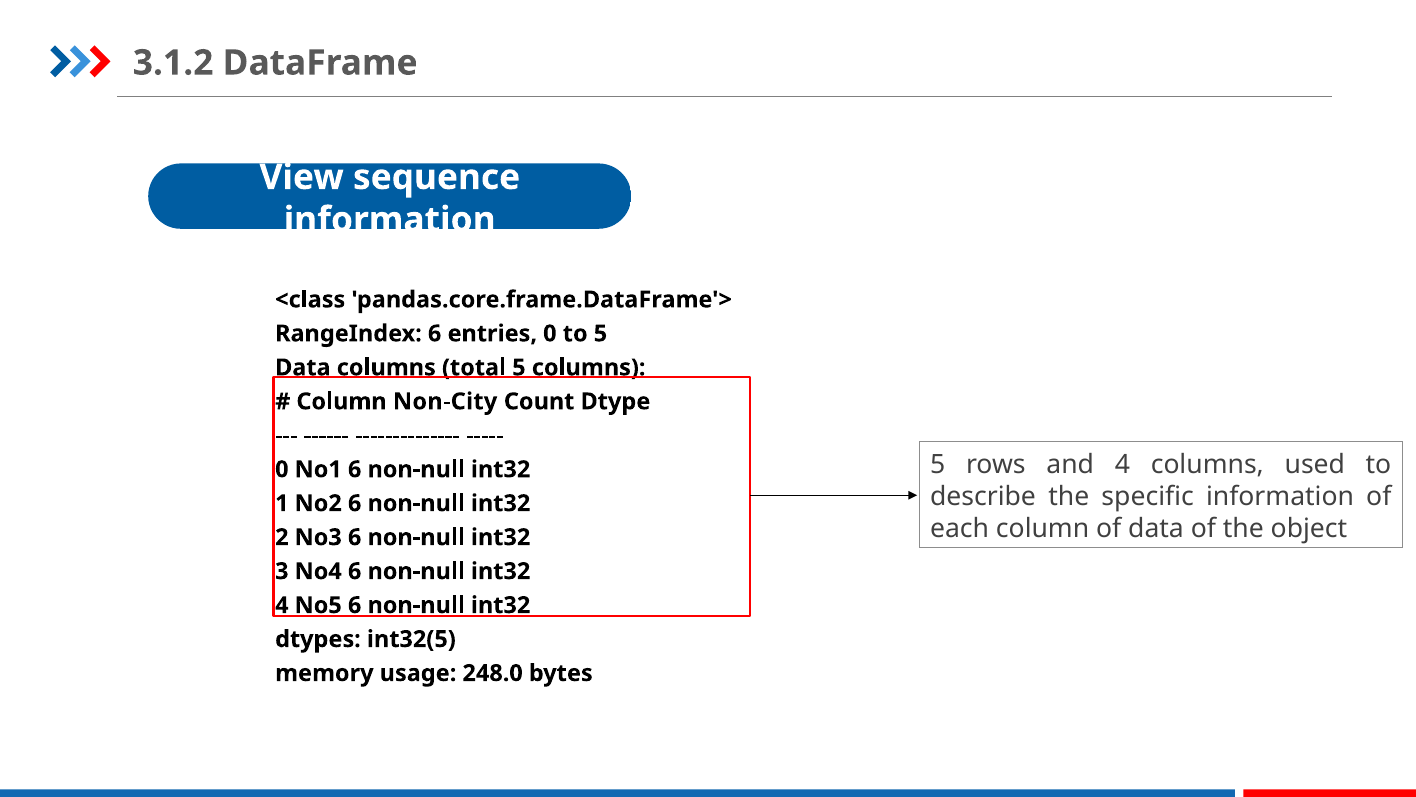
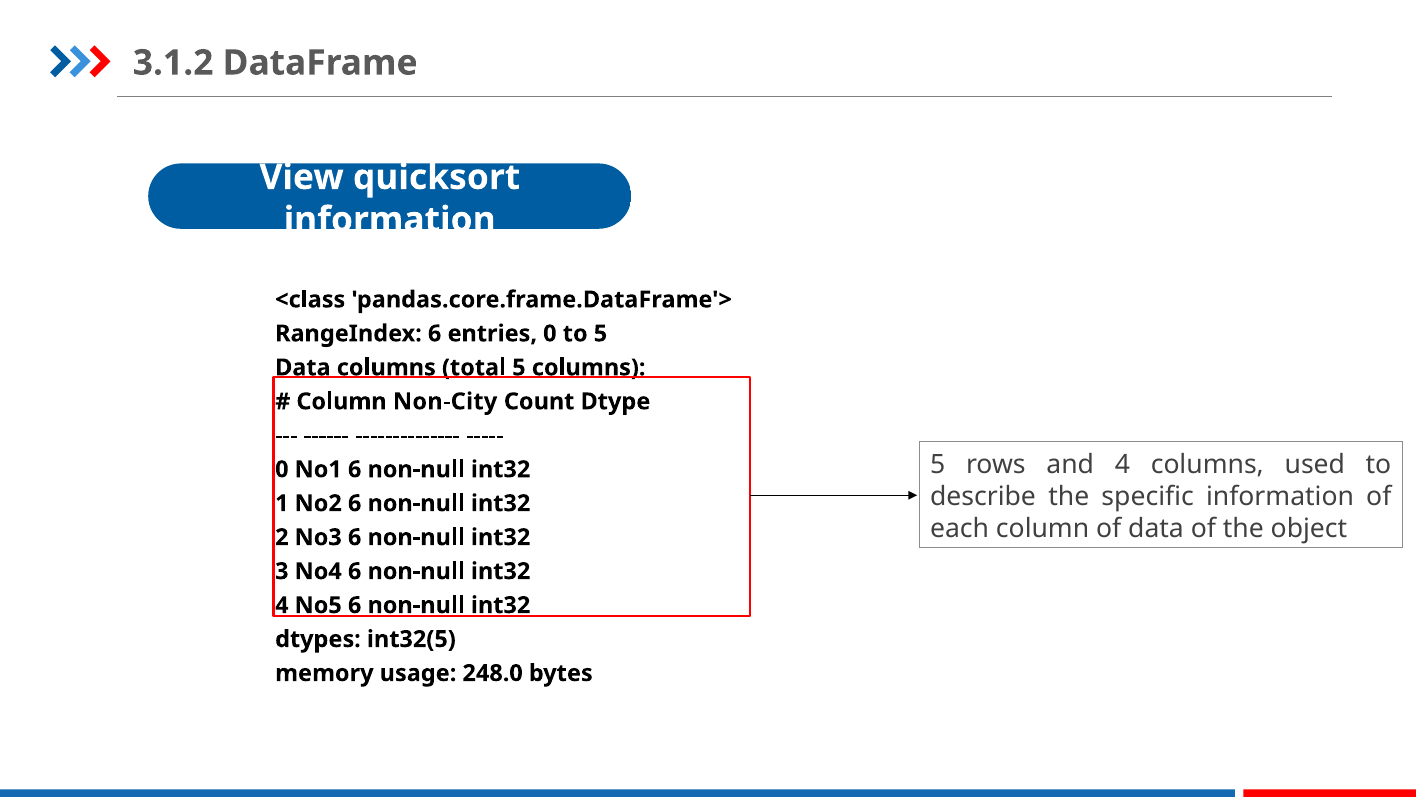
sequence: sequence -> quicksort (437, 177)
